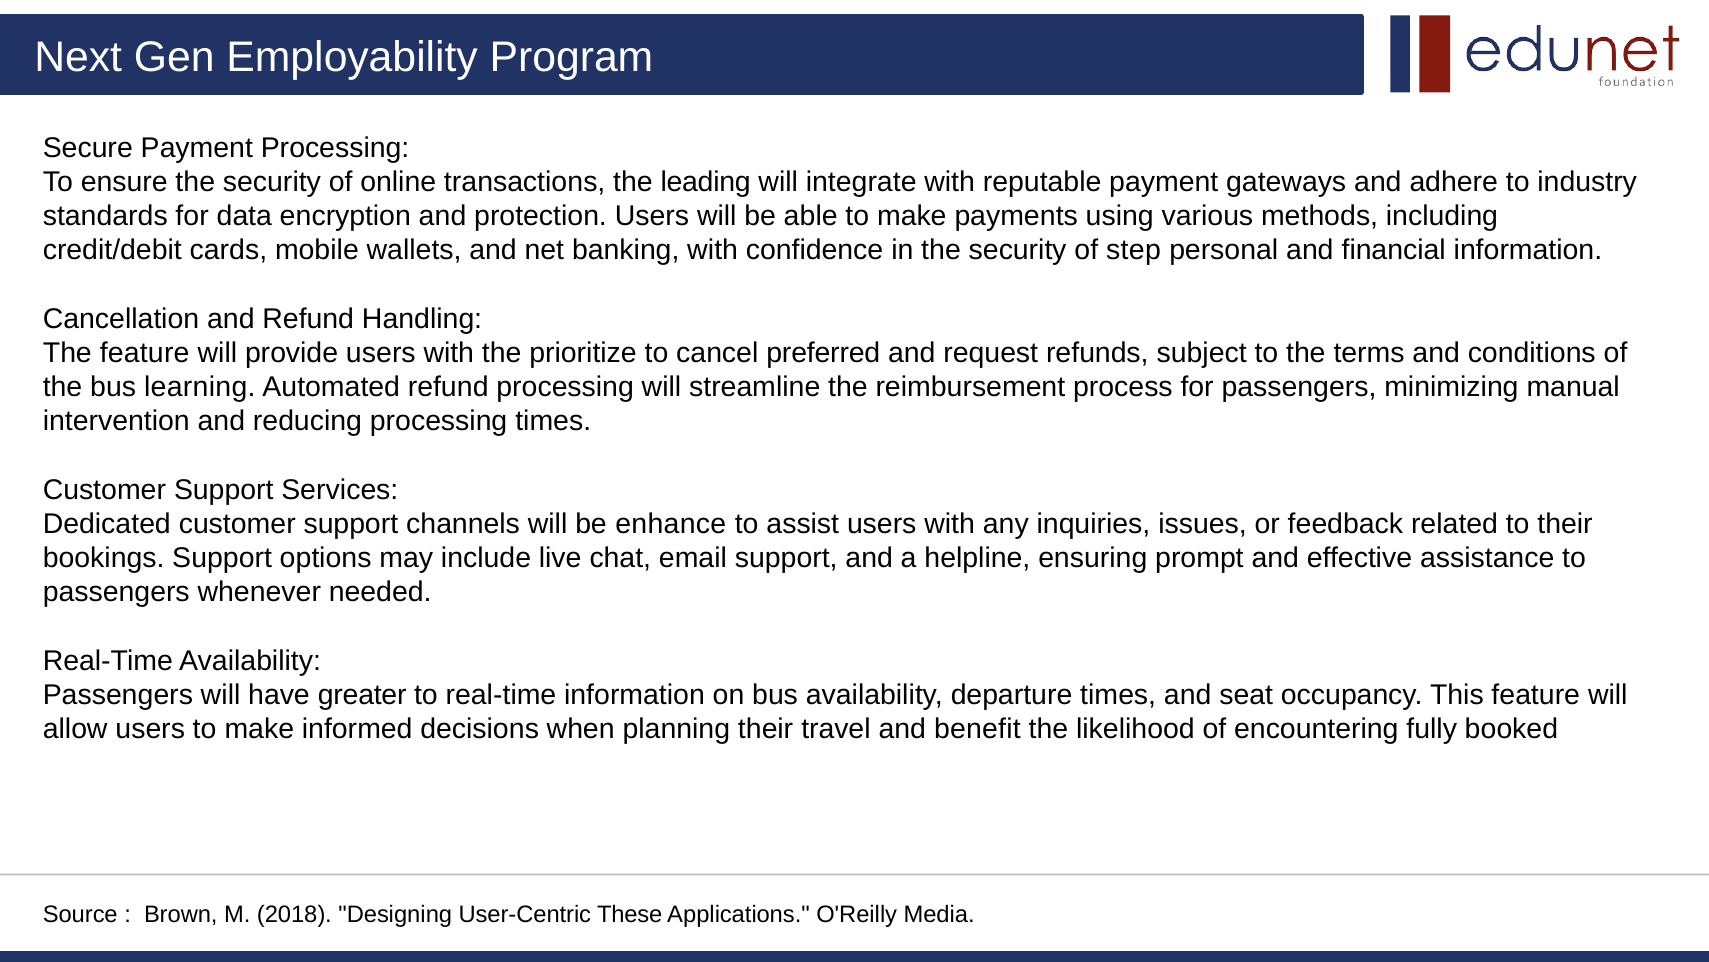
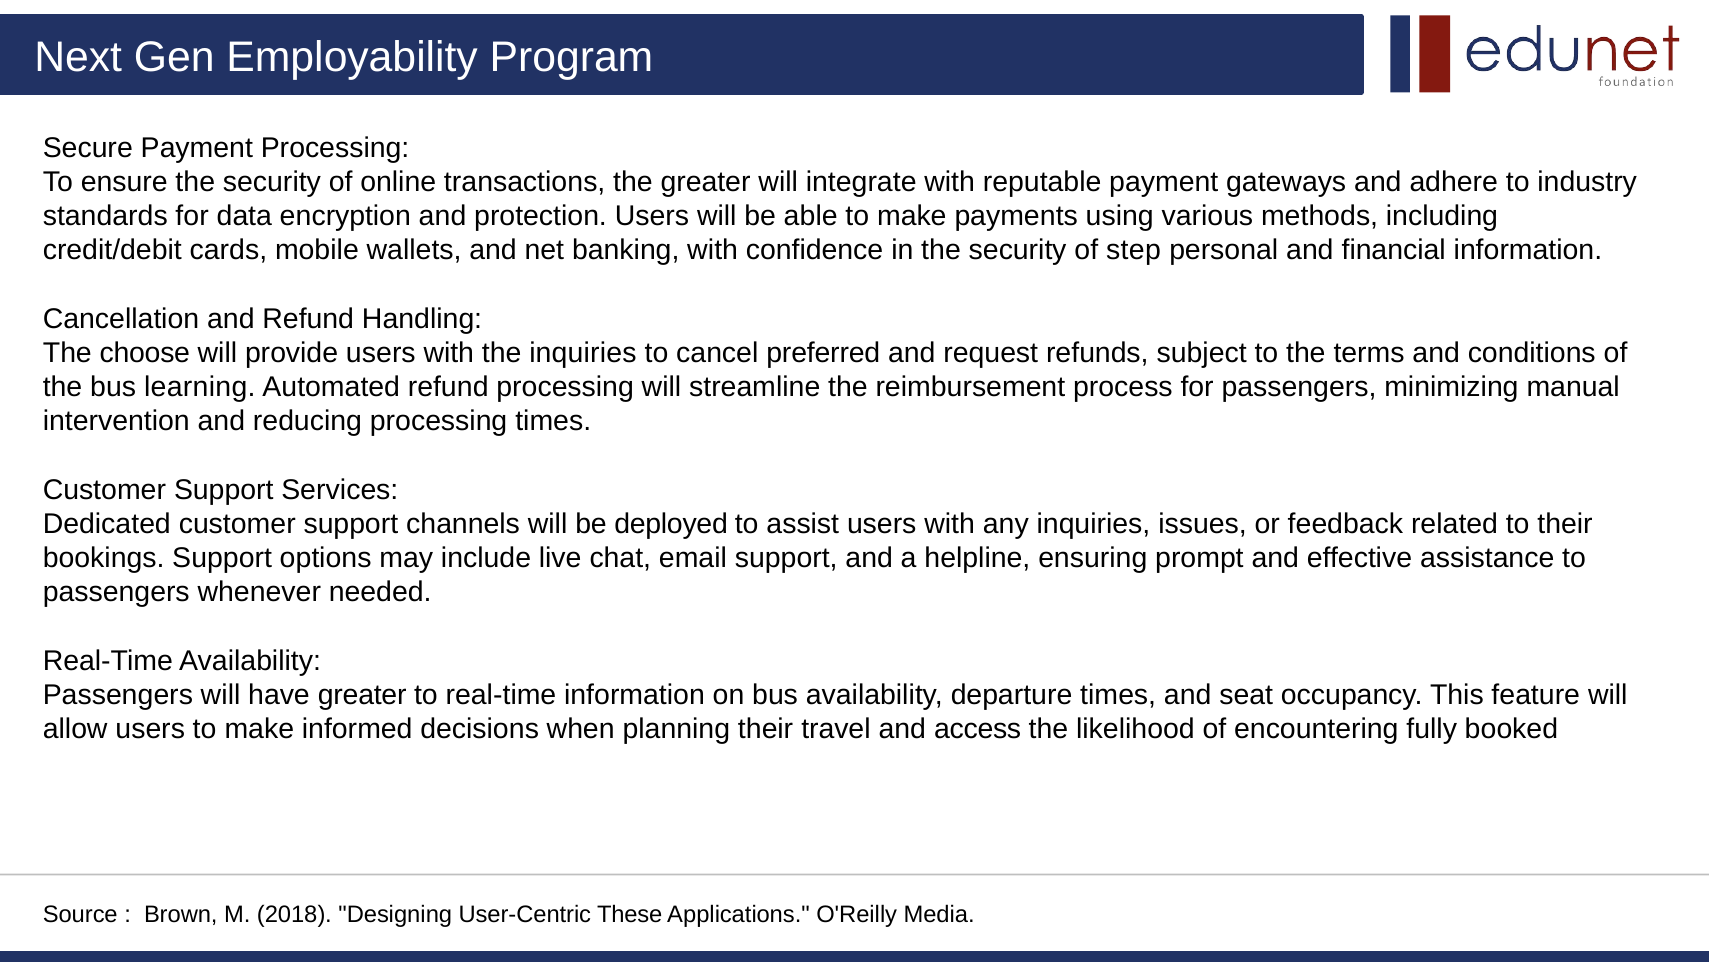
the leading: leading -> greater (706, 182)
The feature: feature -> choose (145, 353)
the prioritize: prioritize -> inquiries (583, 353)
enhance: enhance -> deployed (671, 524)
benefit: benefit -> access (978, 729)
